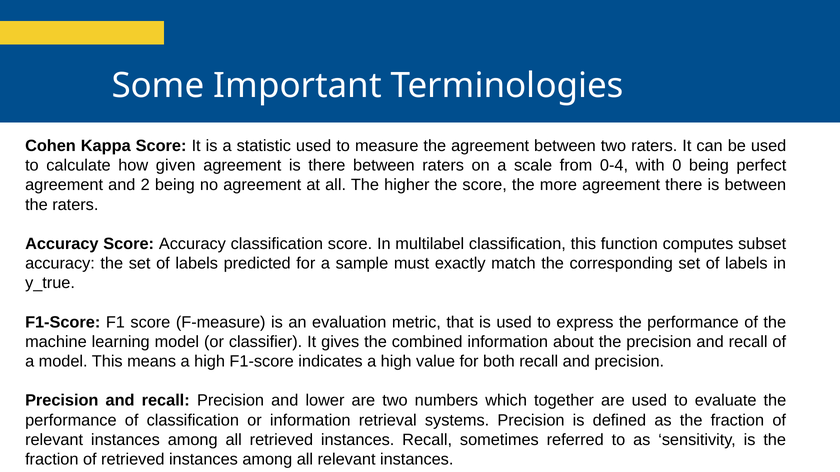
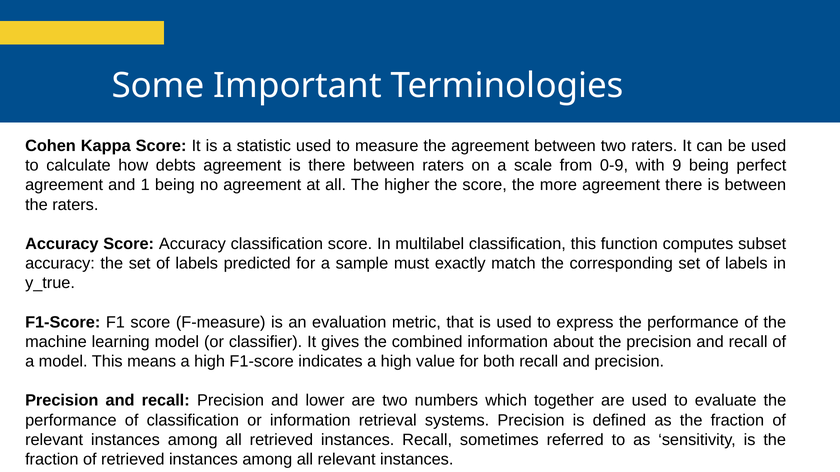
given: given -> debts (176, 166)
0-4: 0-4 -> 0-9 (614, 166)
0: 0 -> 9 (677, 166)
2: 2 -> 1 (145, 185)
